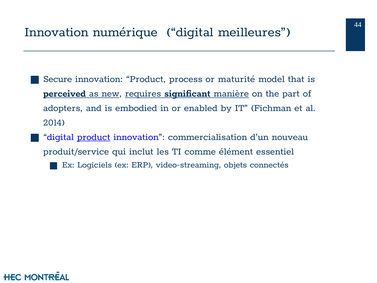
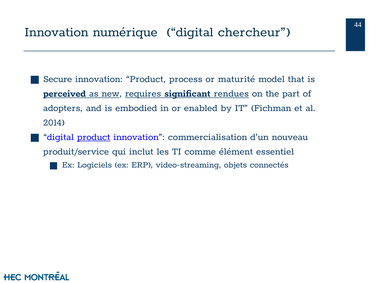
meilleures: meilleures -> chercheur (254, 31)
manière: manière -> rendues (231, 93)
